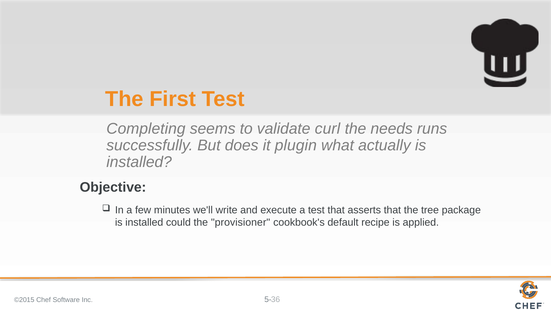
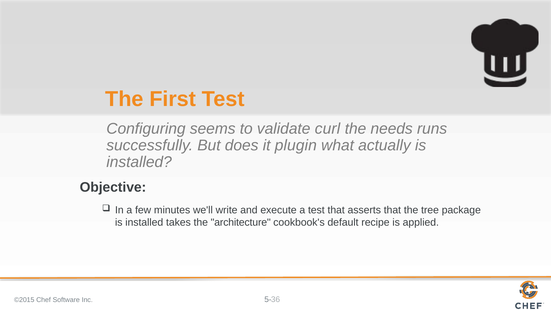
Completing: Completing -> Configuring (146, 129)
could: could -> takes (178, 222)
provisioner: provisioner -> architecture (241, 222)
